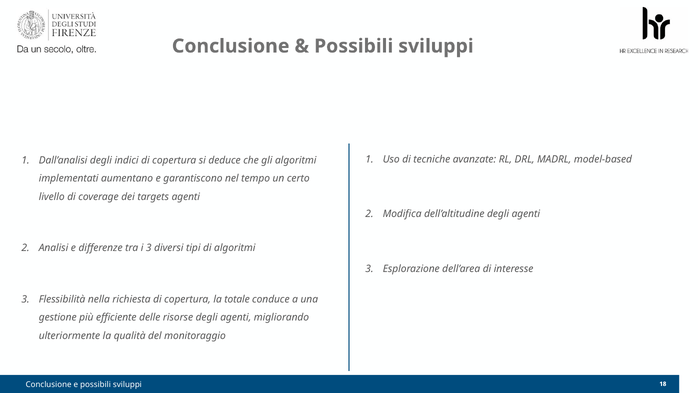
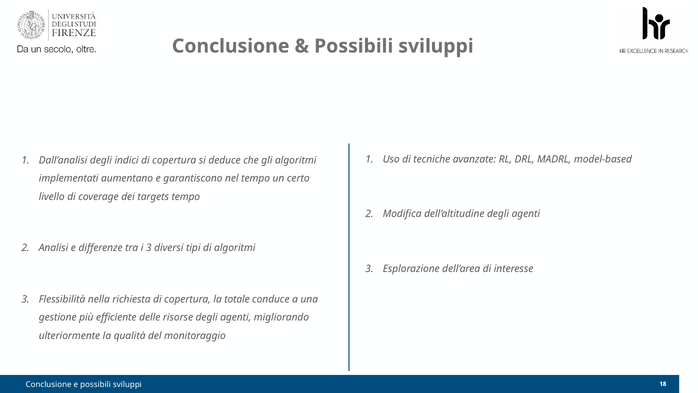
targets agenti: agenti -> tempo (186, 197)
